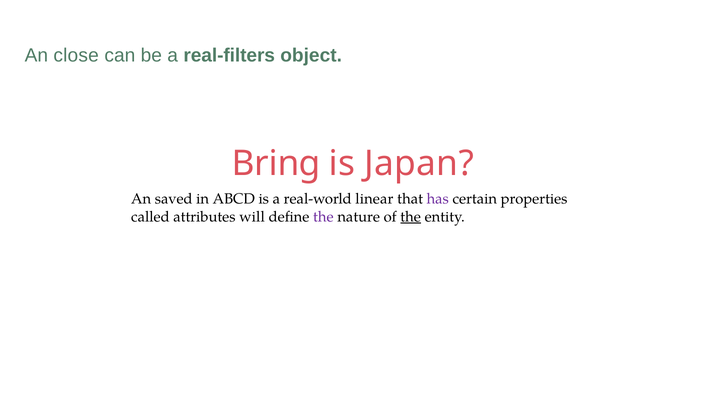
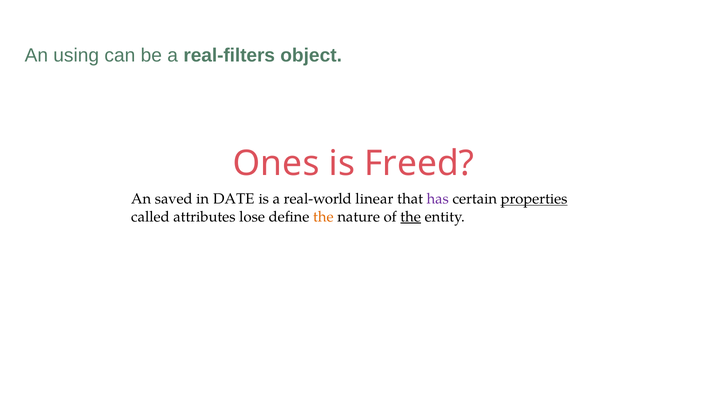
close: close -> using (76, 56)
Bring: Bring -> Ones (276, 163)
Japan: Japan -> Freed (419, 163)
ABCD: ABCD -> DATE (234, 199)
properties underline: none -> present (534, 199)
will: will -> lose (252, 216)
the colour: purple -> orange (323, 216)
